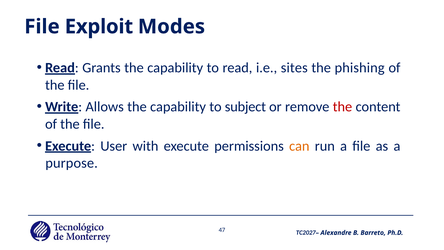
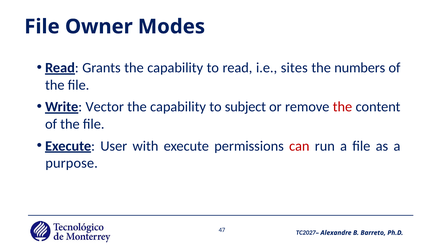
Exploit: Exploit -> Owner (99, 27)
phishing: phishing -> numbers (360, 68)
Allows: Allows -> Vector (105, 107)
can colour: orange -> red (299, 146)
